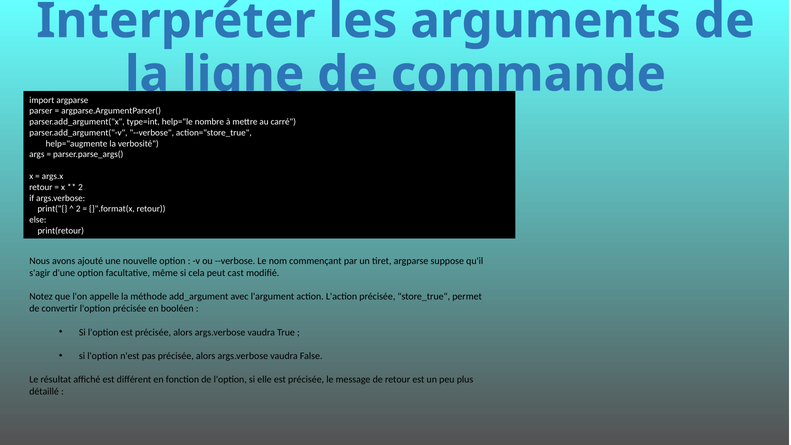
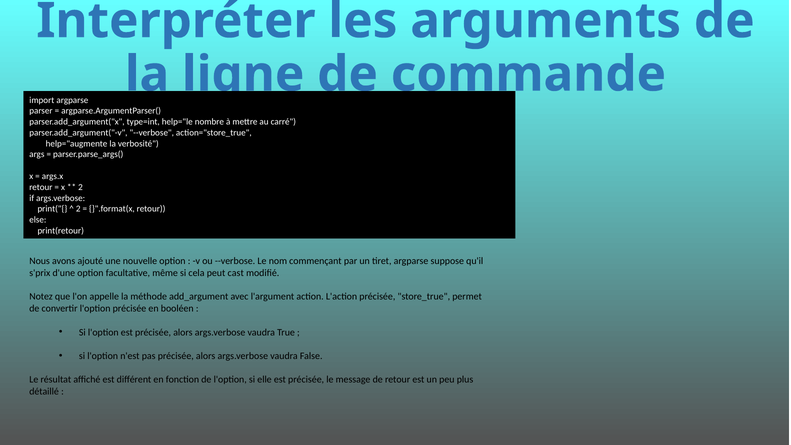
s'agir: s'agir -> s'prix (40, 273)
